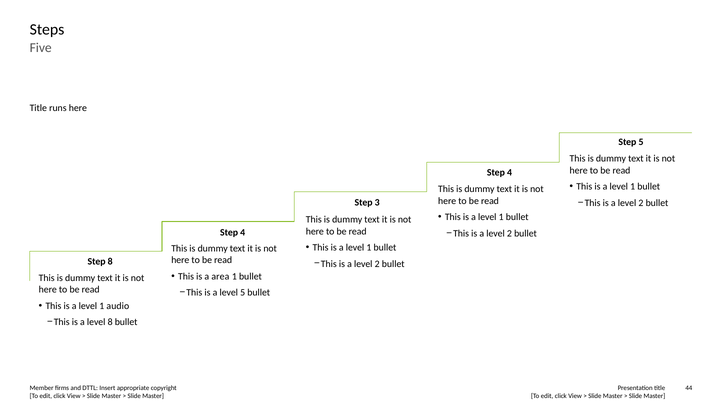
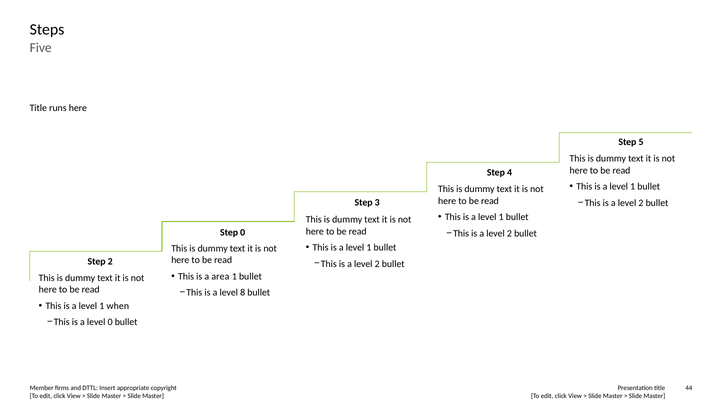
4: 4 -> 0 (243, 232)
Step 8: 8 -> 2 (110, 262)
level 5: 5 -> 8 (243, 293)
audio: audio -> when (118, 306)
level 8: 8 -> 0 (110, 322)
